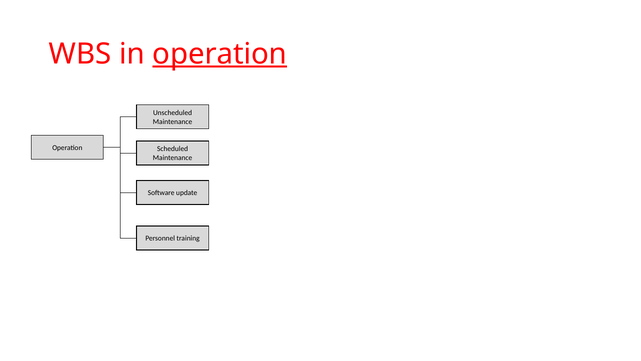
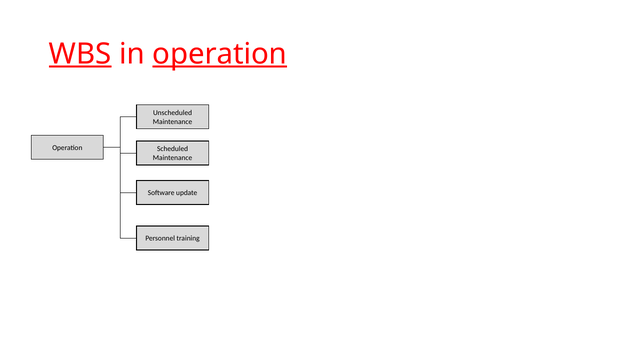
WBS underline: none -> present (80, 54)
